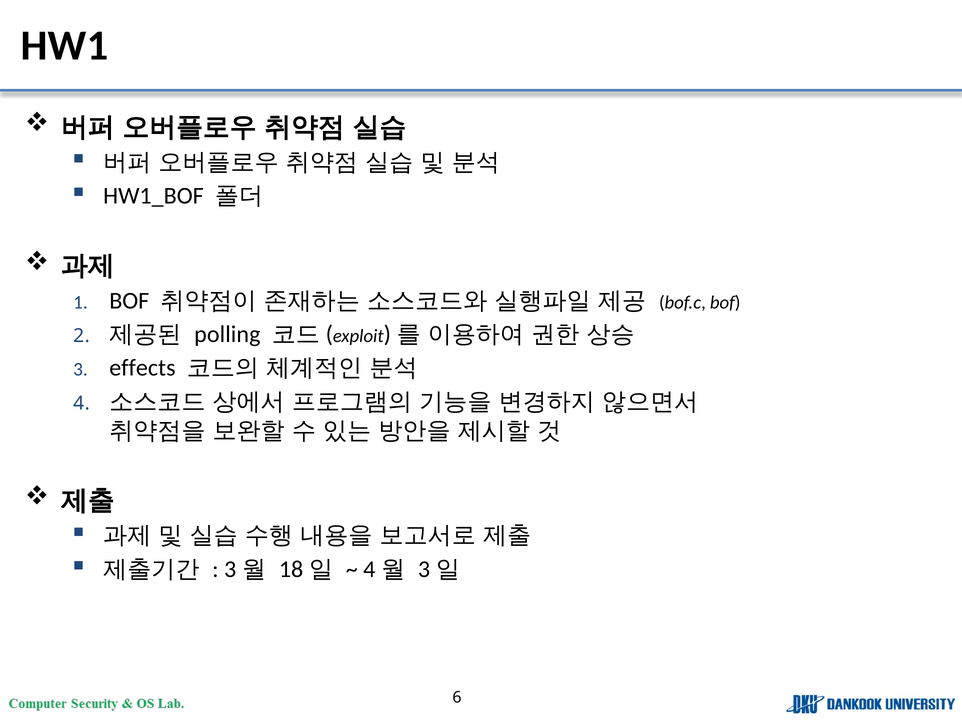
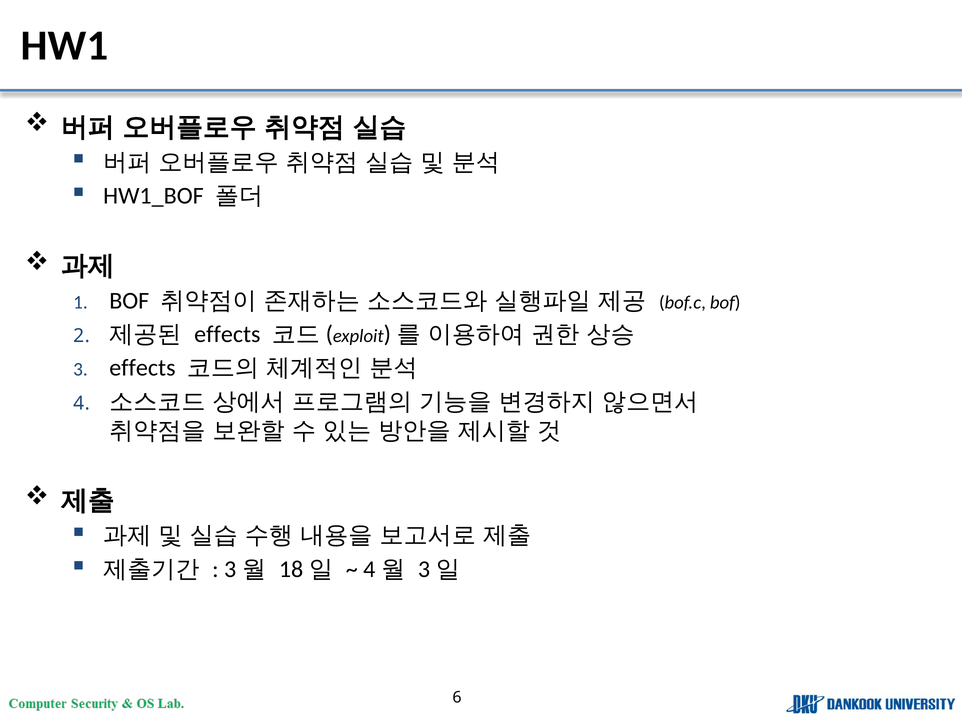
polling: polling -> effects (227, 334)
